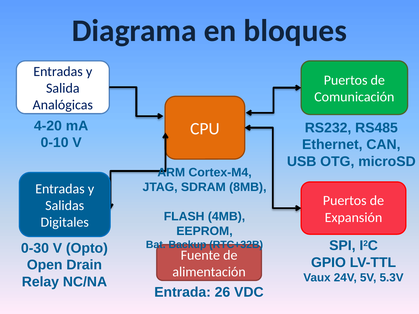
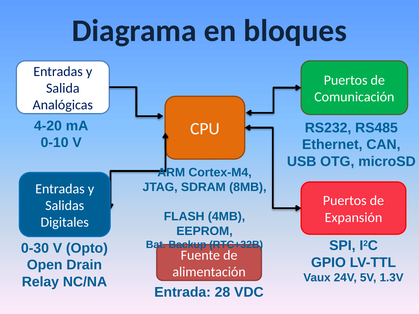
5.3V: 5.3V -> 1.3V (392, 278)
26: 26 -> 28 (222, 293)
